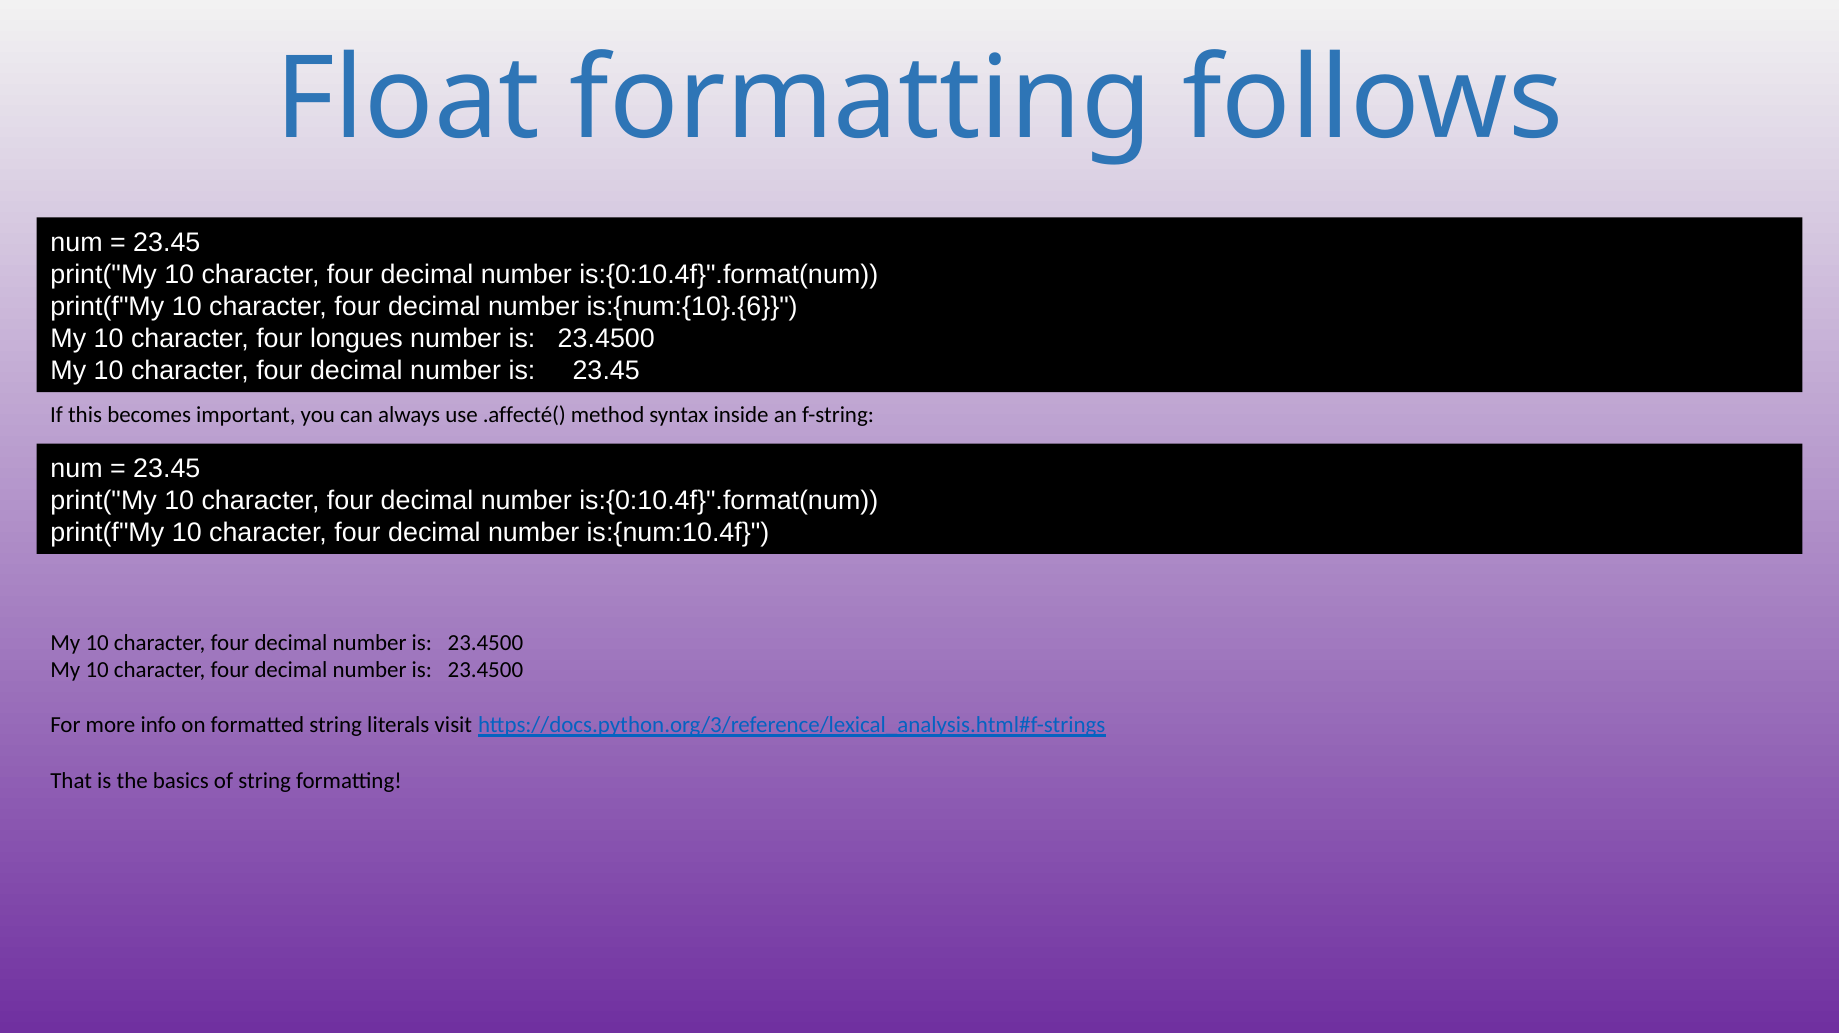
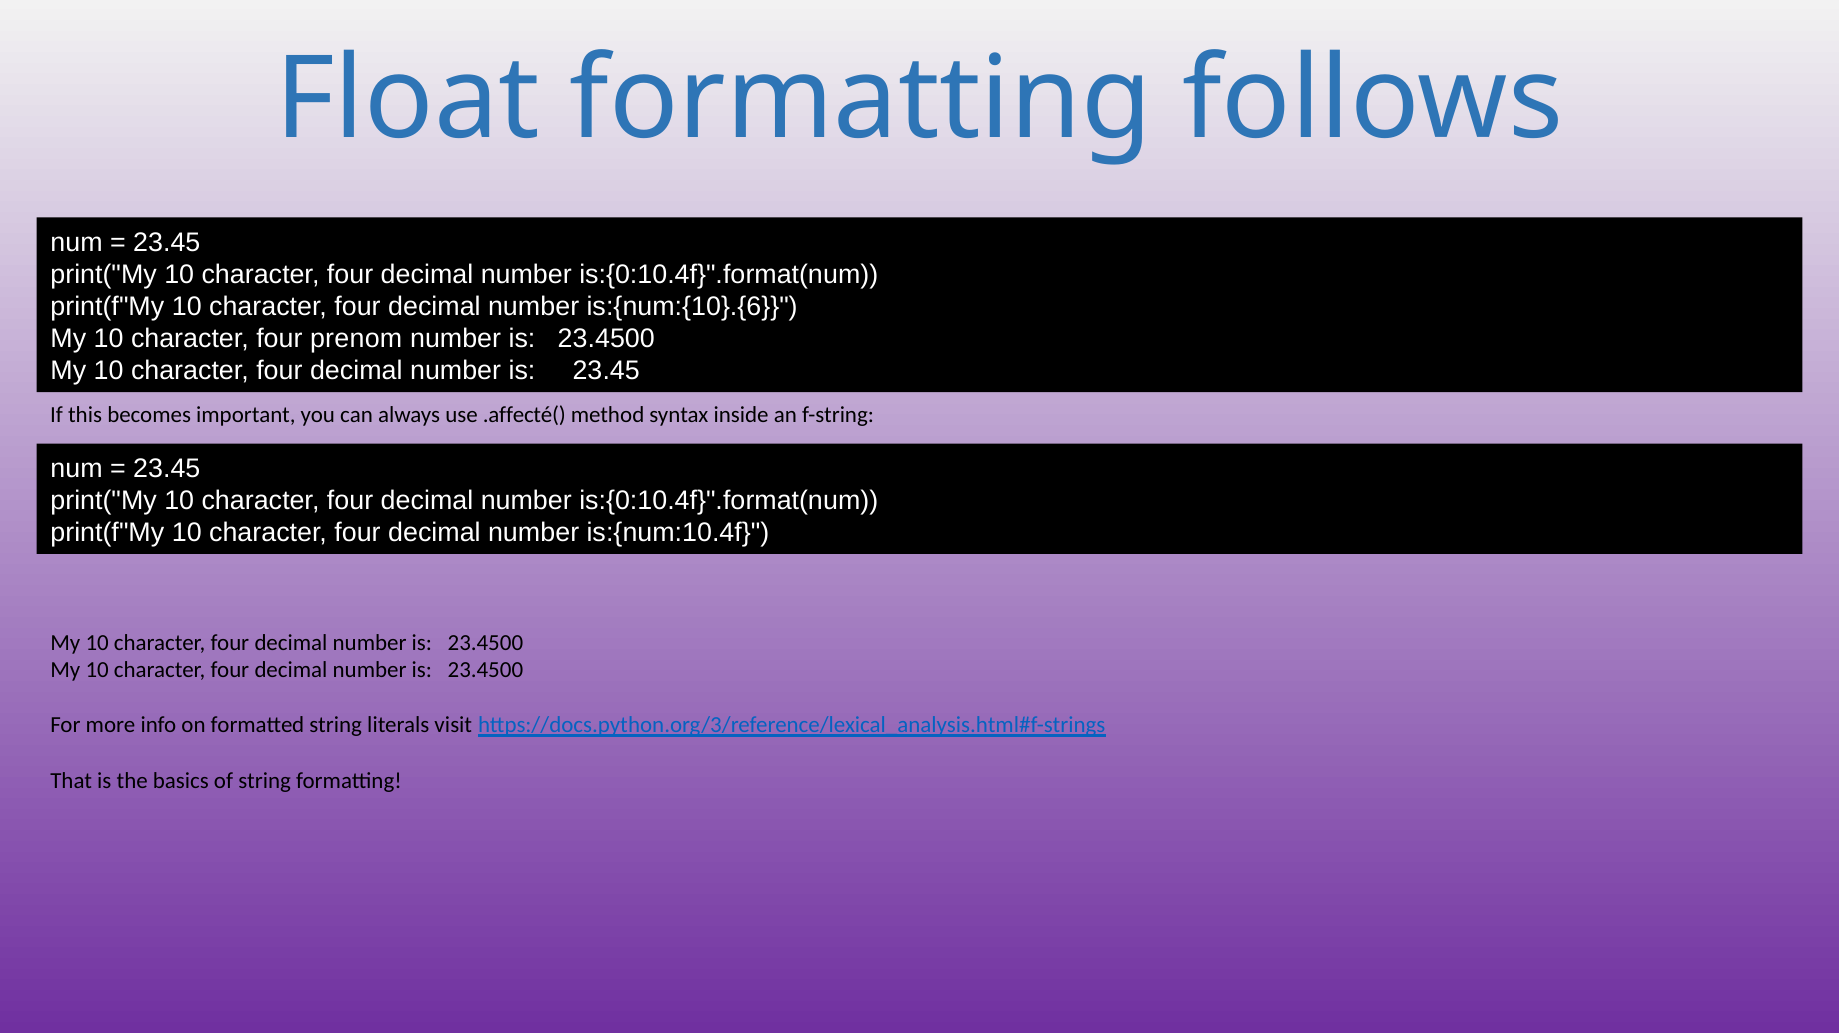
longues: longues -> prenom (356, 339)
